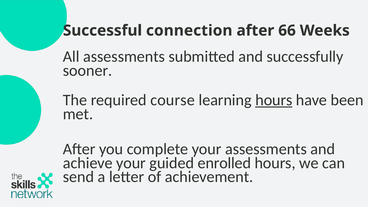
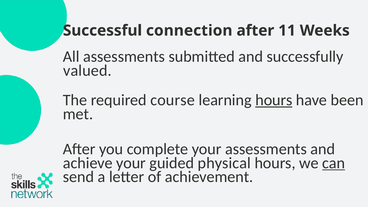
66: 66 -> 11 (287, 31)
sooner: sooner -> valued (87, 71)
enrolled: enrolled -> physical (224, 163)
can underline: none -> present (334, 163)
